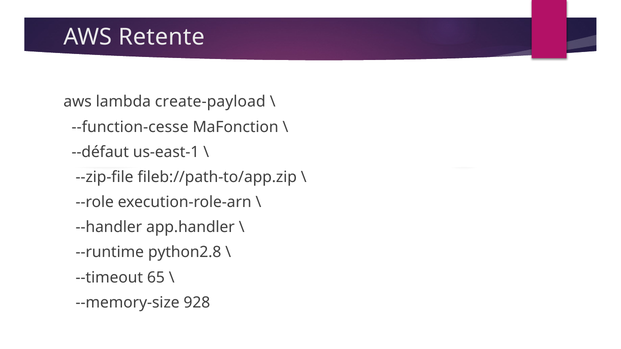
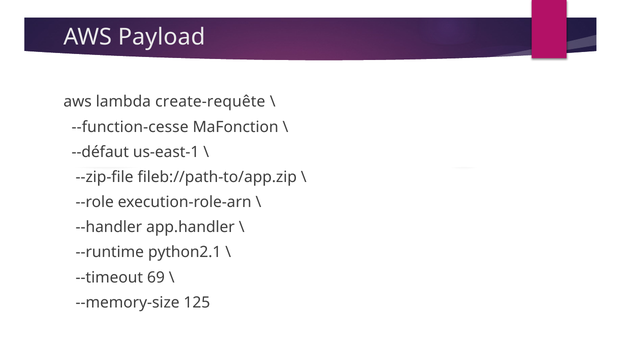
Retente: Retente -> Payload (162, 37)
create-payload: create-payload -> create-requête (210, 102)
python2.8: python2.8 -> python2.1 (185, 253)
65: 65 -> 69 (156, 278)
928: 928 -> 125 (197, 303)
